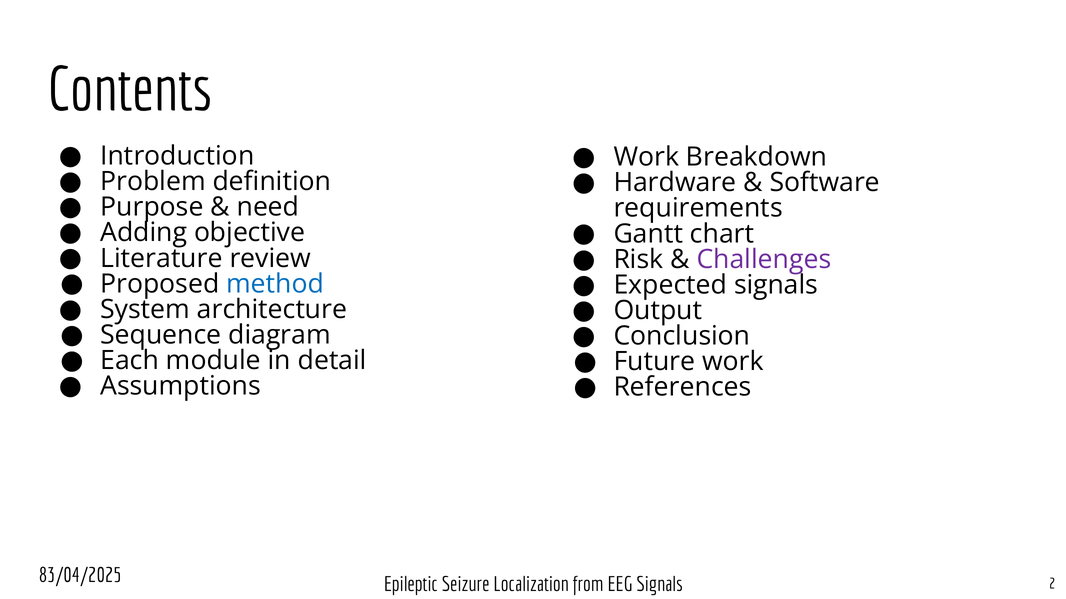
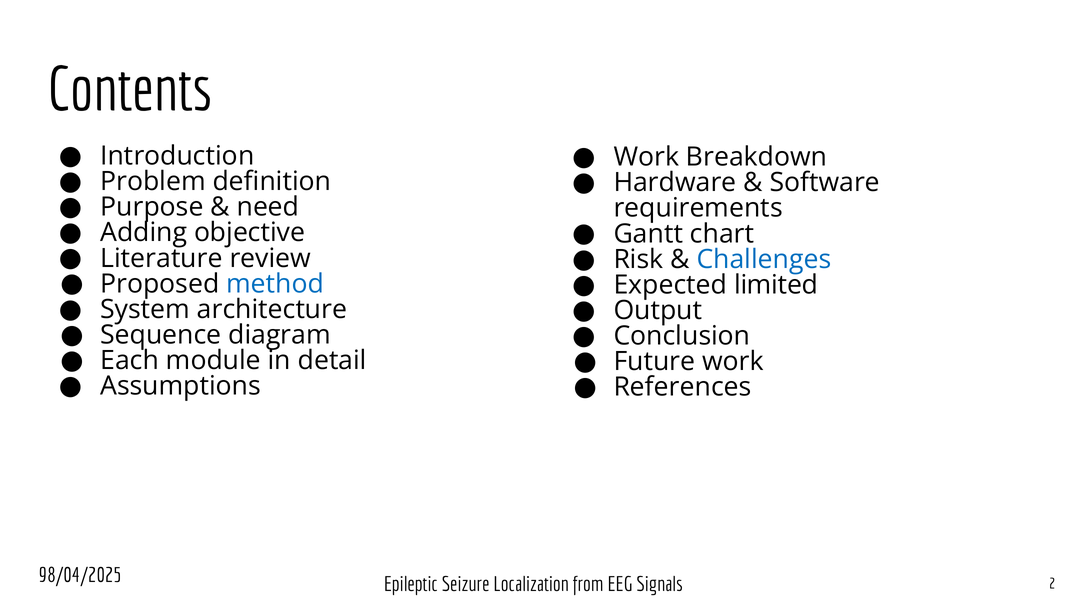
Challenges colour: purple -> blue (764, 260)
Expected signals: signals -> limited (776, 285)
83/04/2025: 83/04/2025 -> 98/04/2025 (80, 576)
